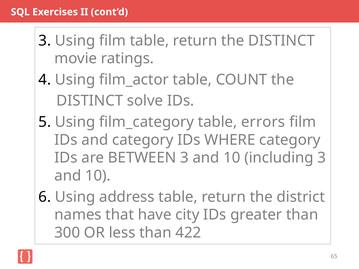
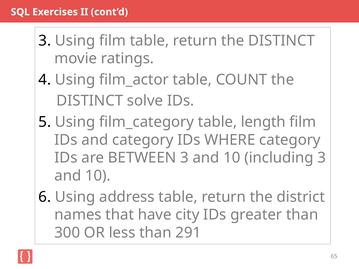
errors: errors -> length (263, 122)
422: 422 -> 291 (188, 233)
